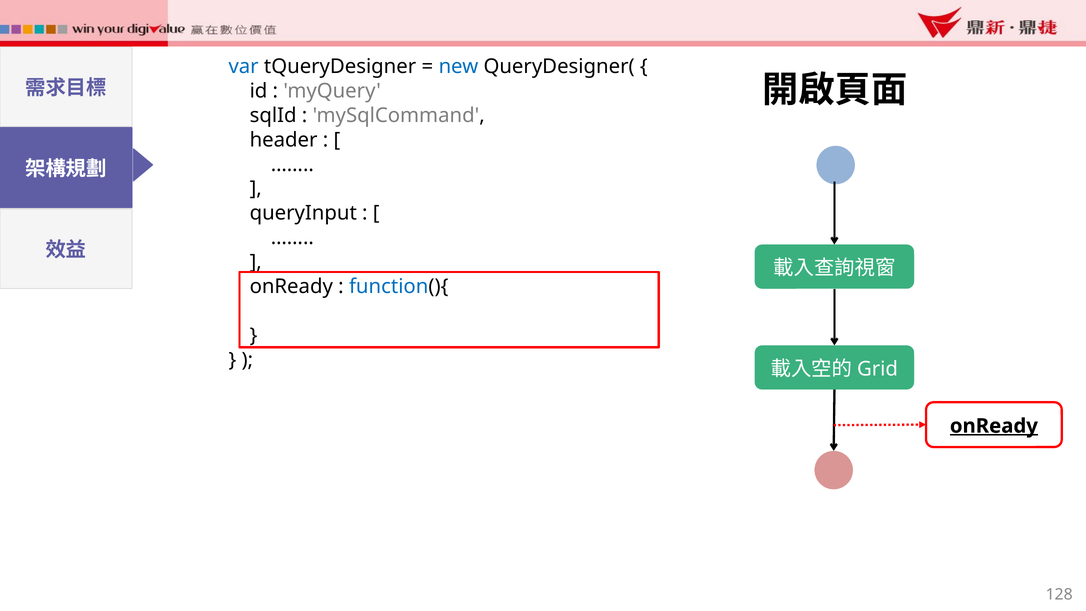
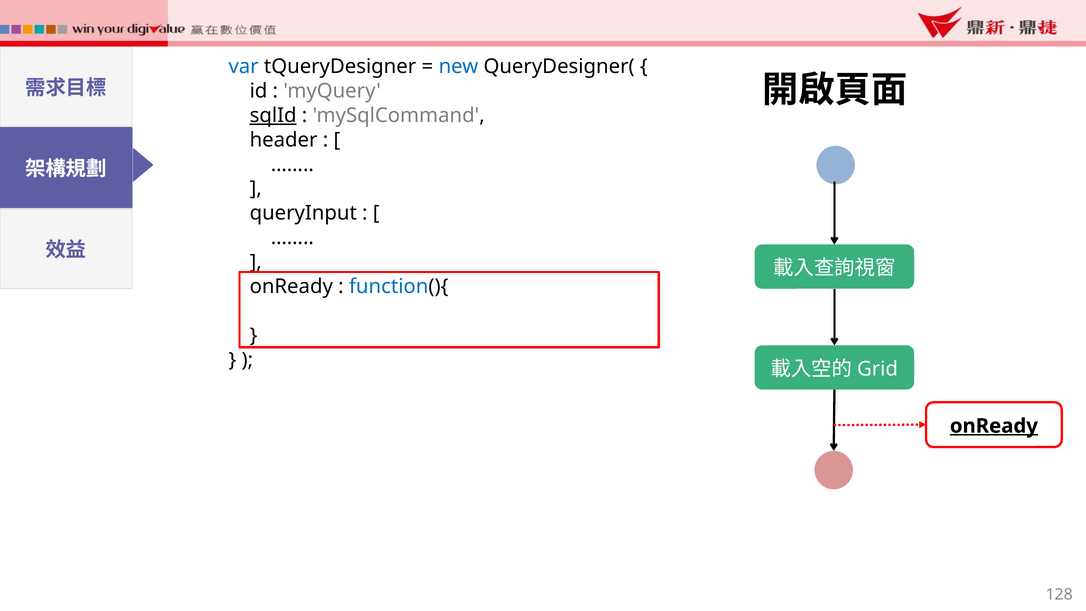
sqlId underline: none -> present (273, 115)
